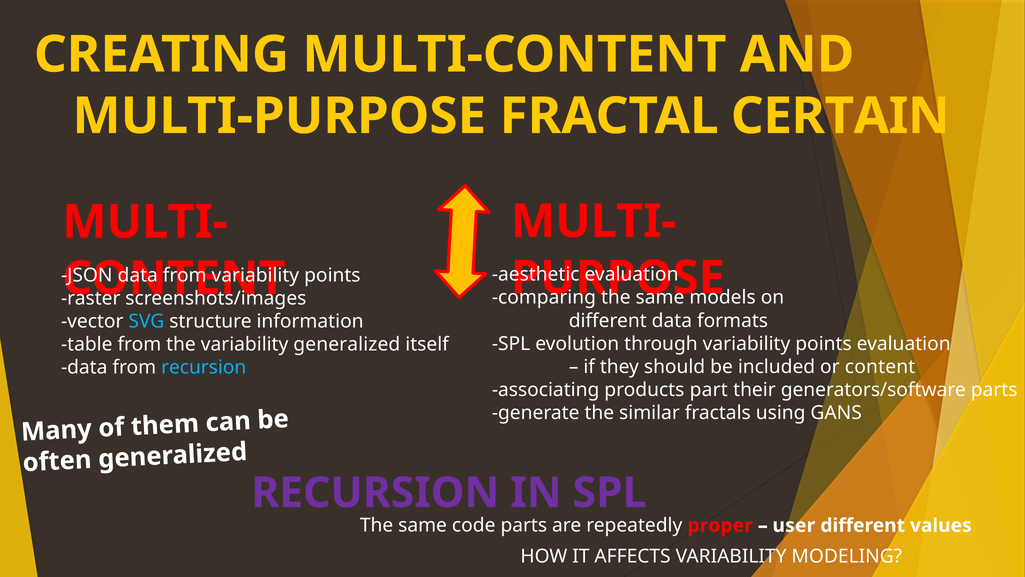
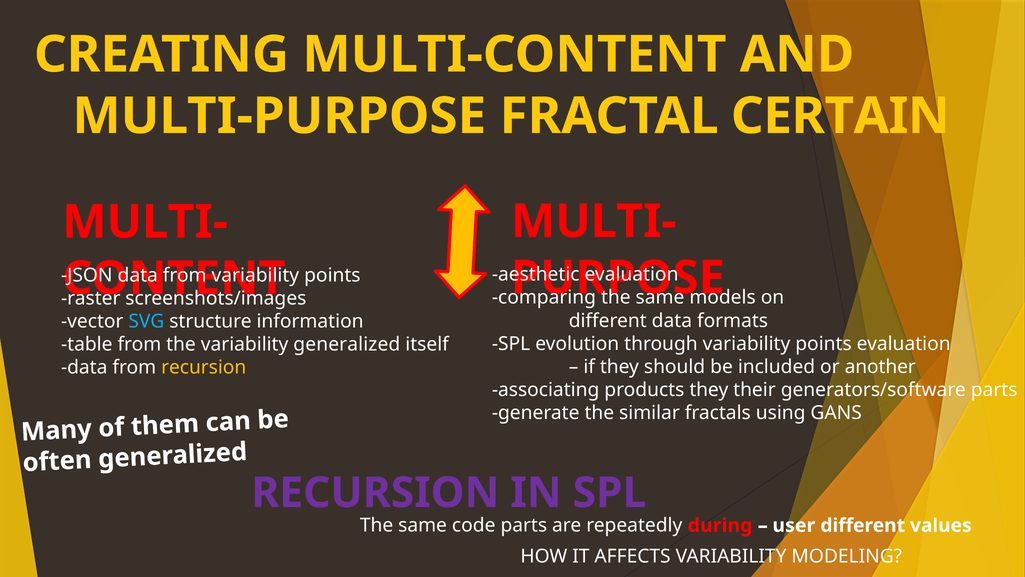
or content: content -> another (880, 367)
recursion colour: light blue -> yellow (204, 367)
products part: part -> they (709, 390)
proper: proper -> during (720, 525)
